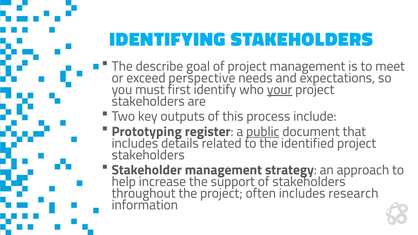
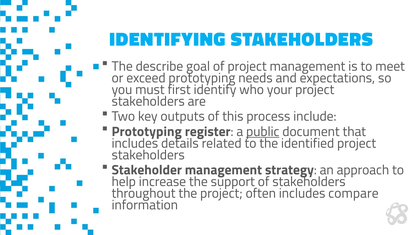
exceed perspective: perspective -> prototyping (202, 78)
your underline: present -> none (280, 90)
research: research -> compare (353, 193)
